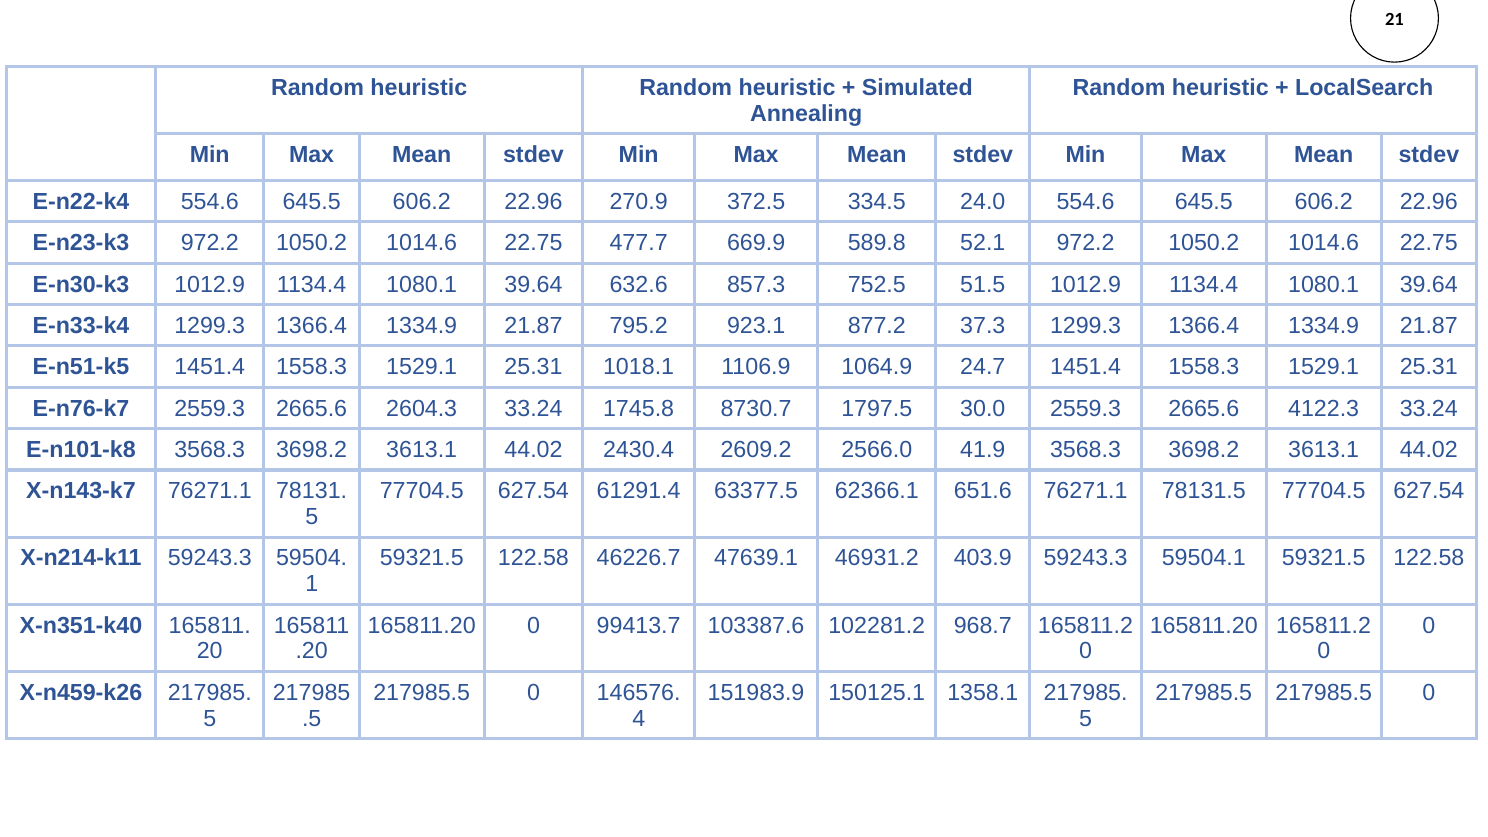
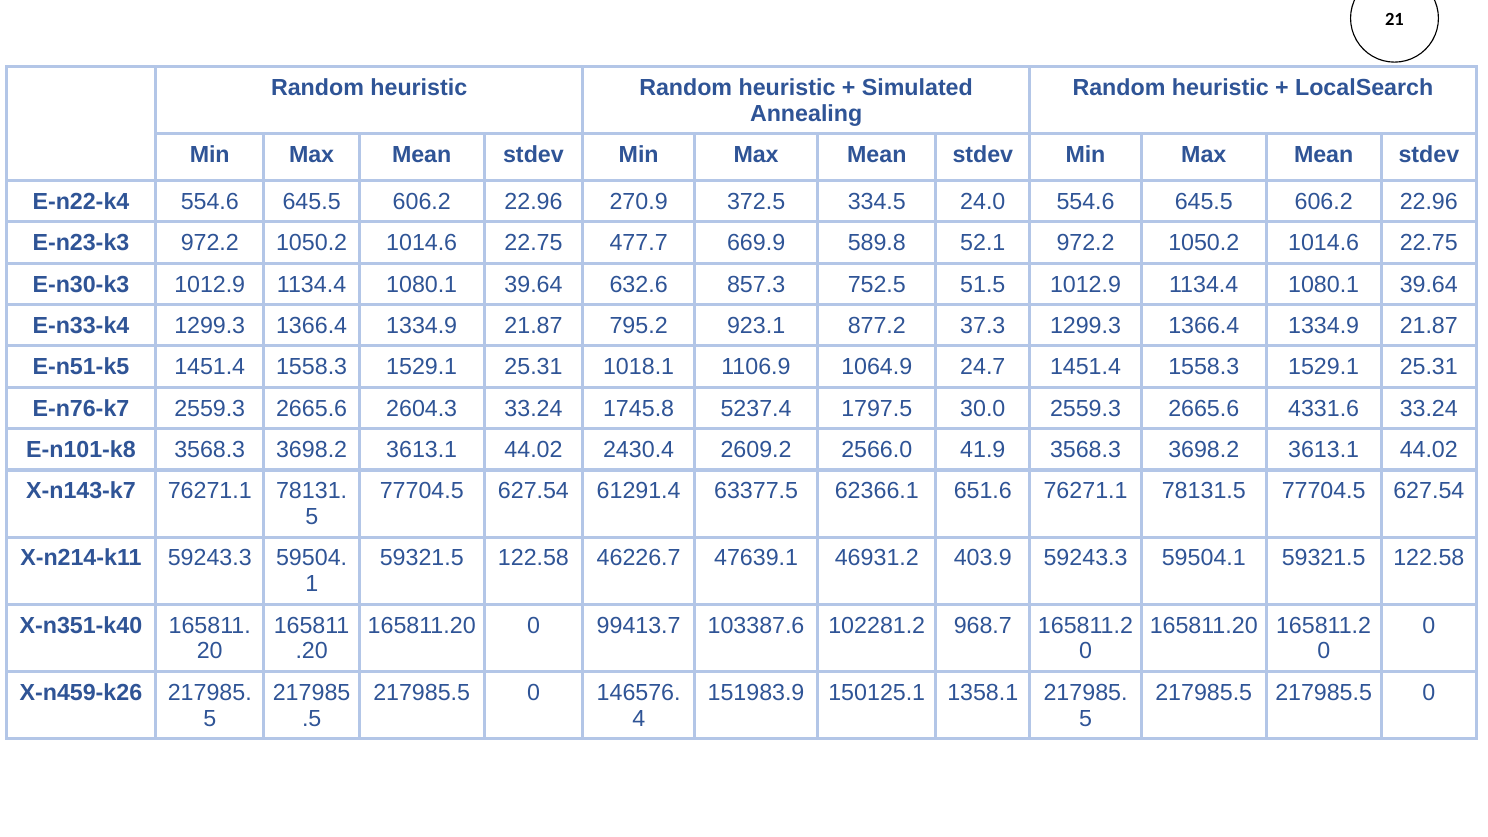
8730.7: 8730.7 -> 5237.4 (756, 408)
4122.3: 4122.3 -> 4331.6 (1324, 408)
